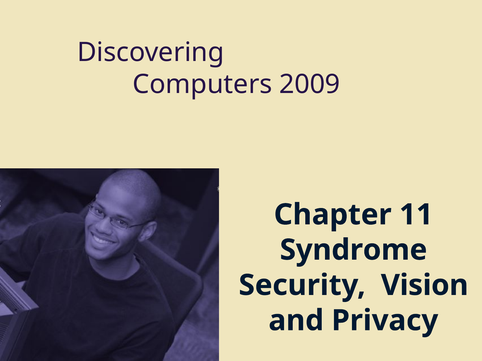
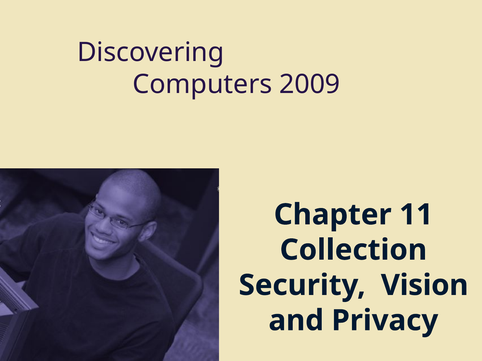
Syndrome: Syndrome -> Collection (353, 250)
